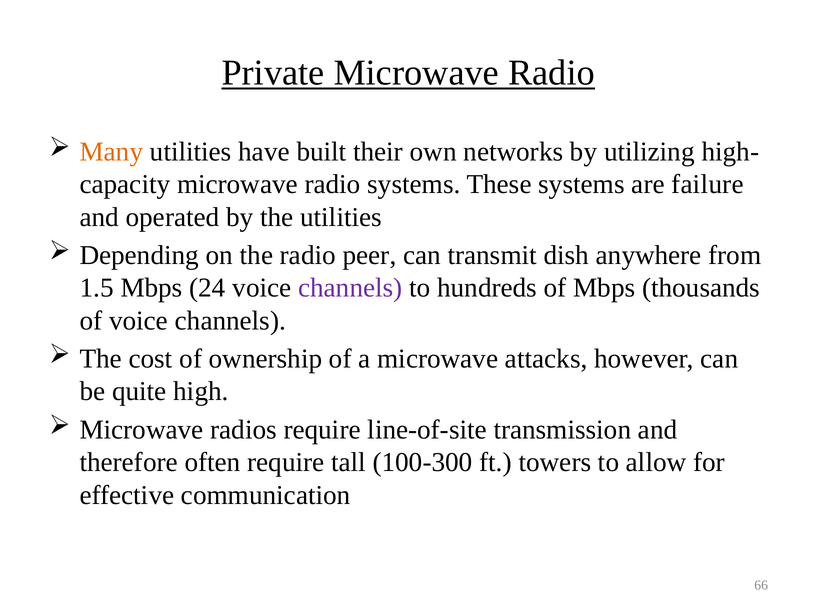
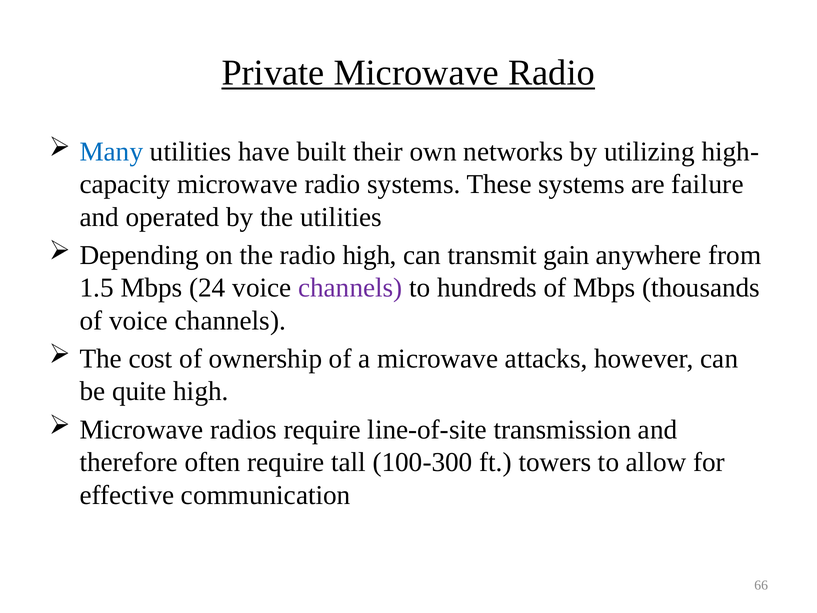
Many colour: orange -> blue (111, 152)
radio peer: peer -> high (370, 255)
dish: dish -> gain (566, 255)
